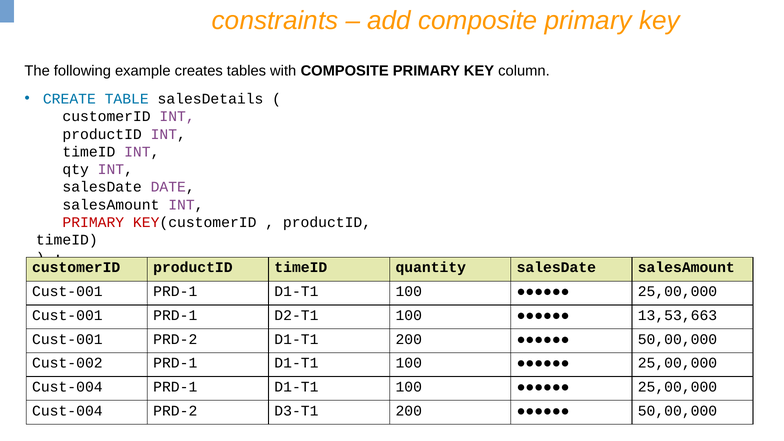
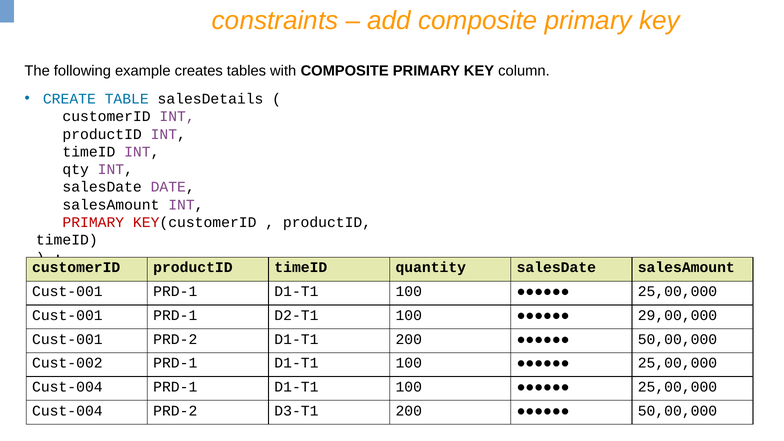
13,53,663: 13,53,663 -> 29,00,000 (677, 315)
